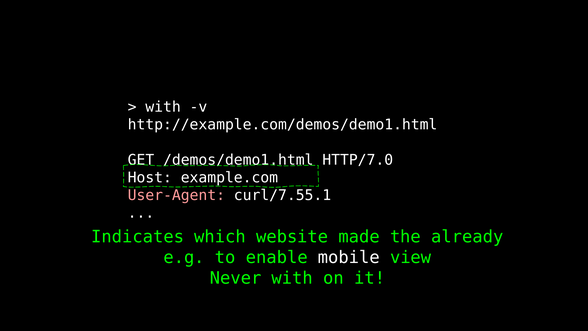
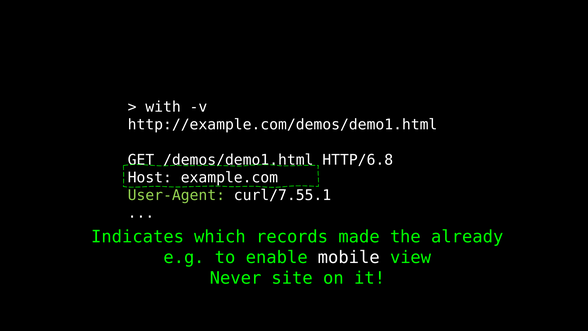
HTTP/7.0: HTTP/7.0 -> HTTP/6.8 (358, 160)
User-Agent colour: pink -> light green (176, 195)
website: website -> records (292, 237)
Never with: with -> site (292, 278)
